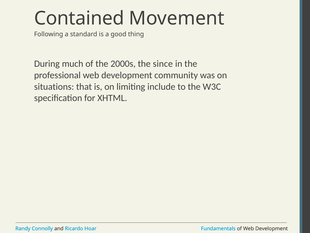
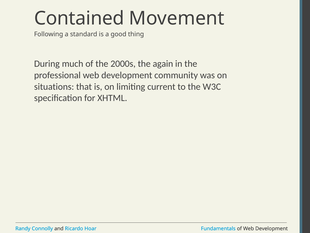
since: since -> again (163, 64)
include: include -> current (161, 86)
